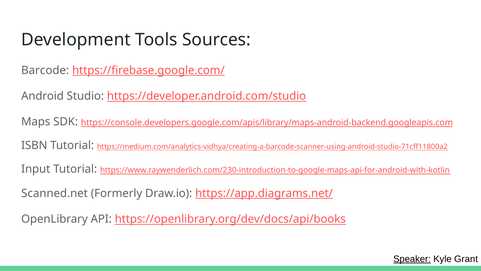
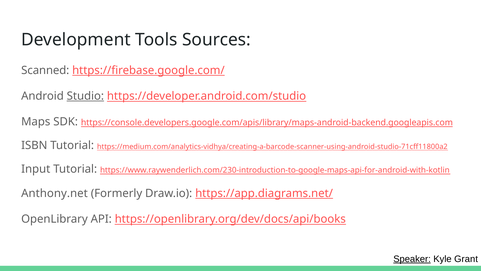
Barcode: Barcode -> Scanned (45, 70)
Studio underline: none -> present (85, 96)
Scanned.net: Scanned.net -> Anthony.net (55, 193)
